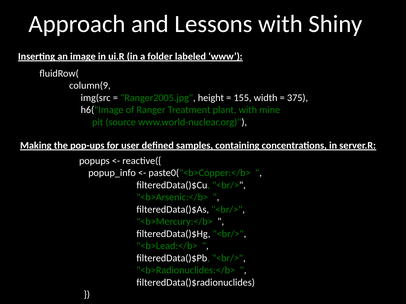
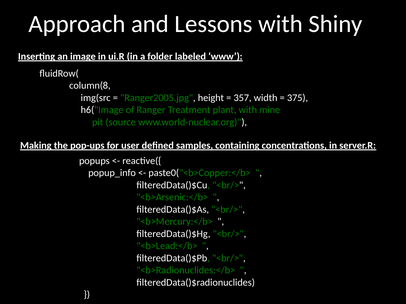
column(9: column(9 -> column(8 (90, 86)
155: 155 -> 357 (243, 98)
